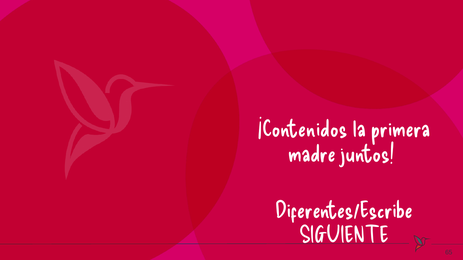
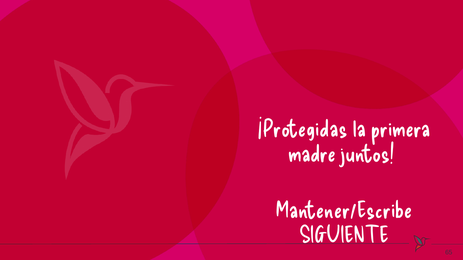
¡Contenidos: ¡Contenidos -> ¡Protegidas (303, 129)
Diferentes/Escribe: Diferentes/Escribe -> Mantener/Escribe (344, 211)
